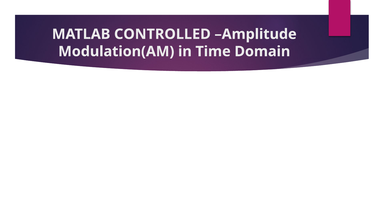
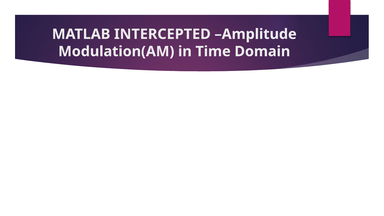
CONTROLLED: CONTROLLED -> INTERCEPTED (162, 34)
